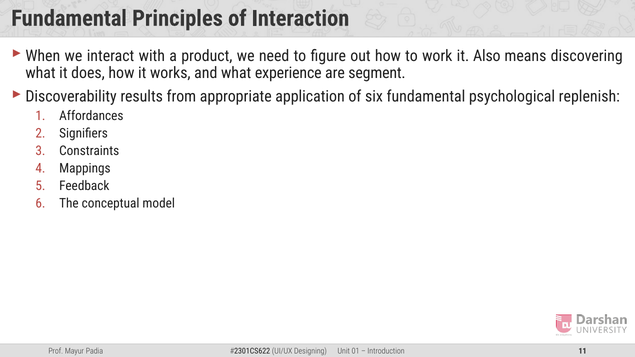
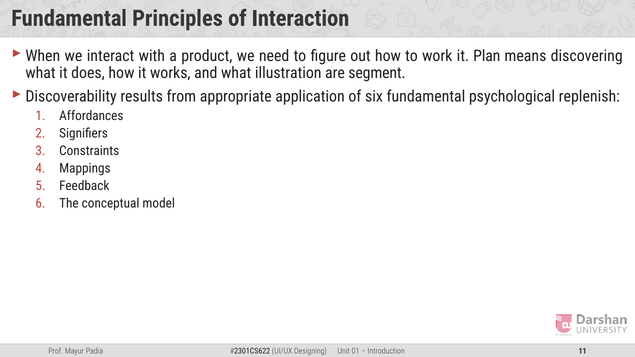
Also: Also -> Plan (487, 56)
experience: experience -> illustration (288, 73)
